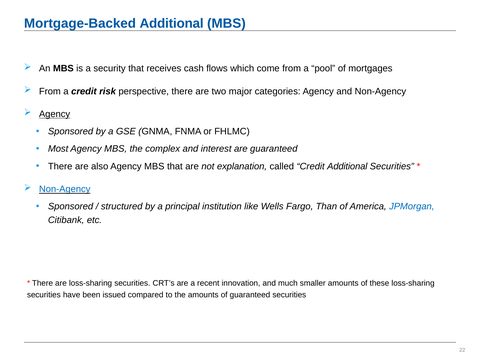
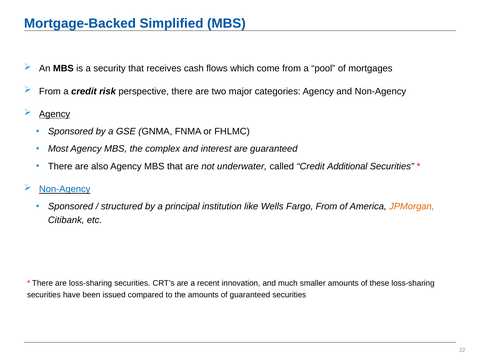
Mortgage-Backed Additional: Additional -> Simplified (172, 23)
explanation: explanation -> underwater (242, 166)
Than: Than -> From (326, 207)
JPMorgan colour: blue -> orange (412, 207)
